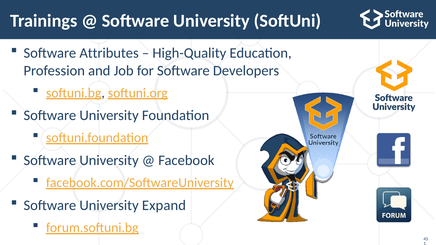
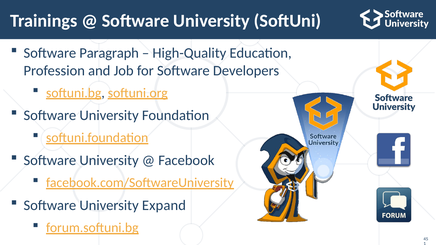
Attributes: Attributes -> Paragraph (109, 53)
